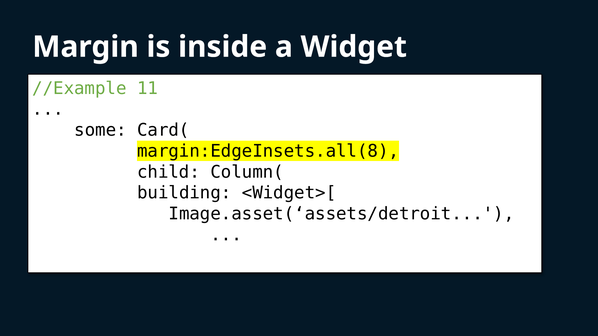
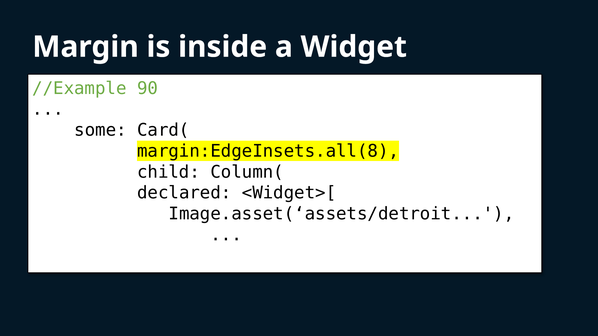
11: 11 -> 90 (148, 88)
building: building -> declared (184, 193)
